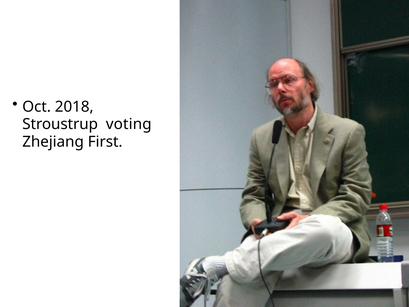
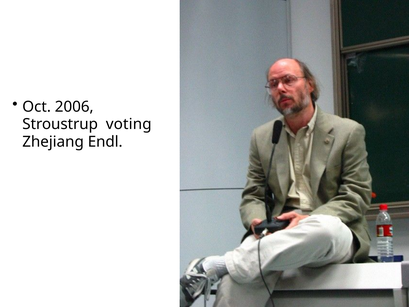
2018: 2018 -> 2006 (74, 107)
First: First -> Endl (105, 142)
